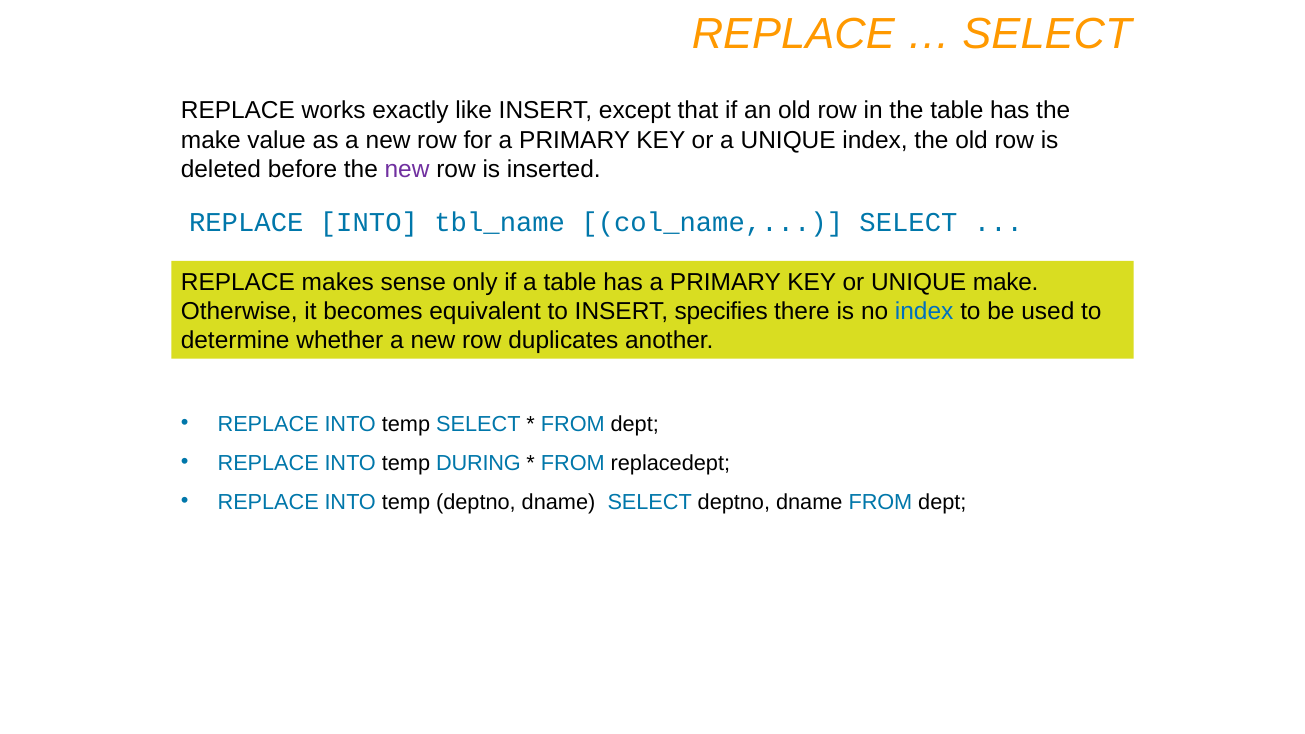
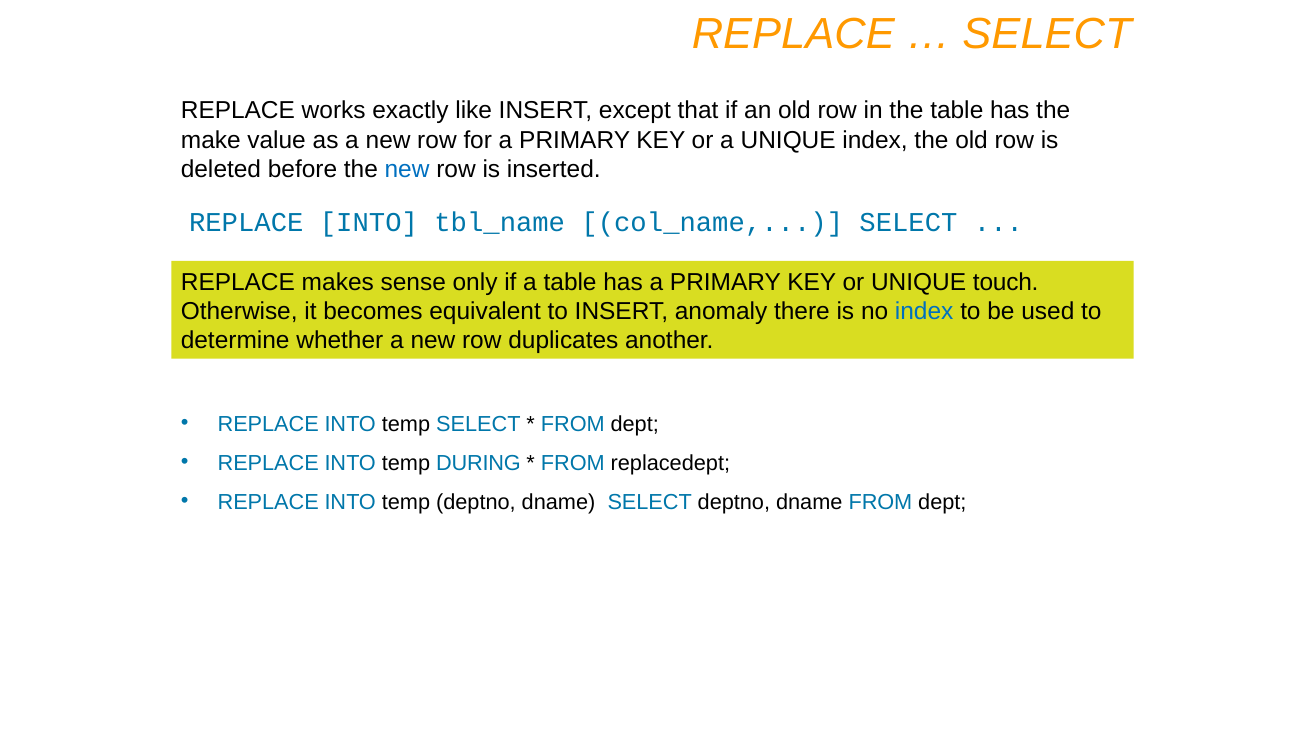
new colour: purple -> blue (407, 170)
UNIQUE make: make -> touch (1006, 282)
specifies: specifies -> anomaly (721, 312)
